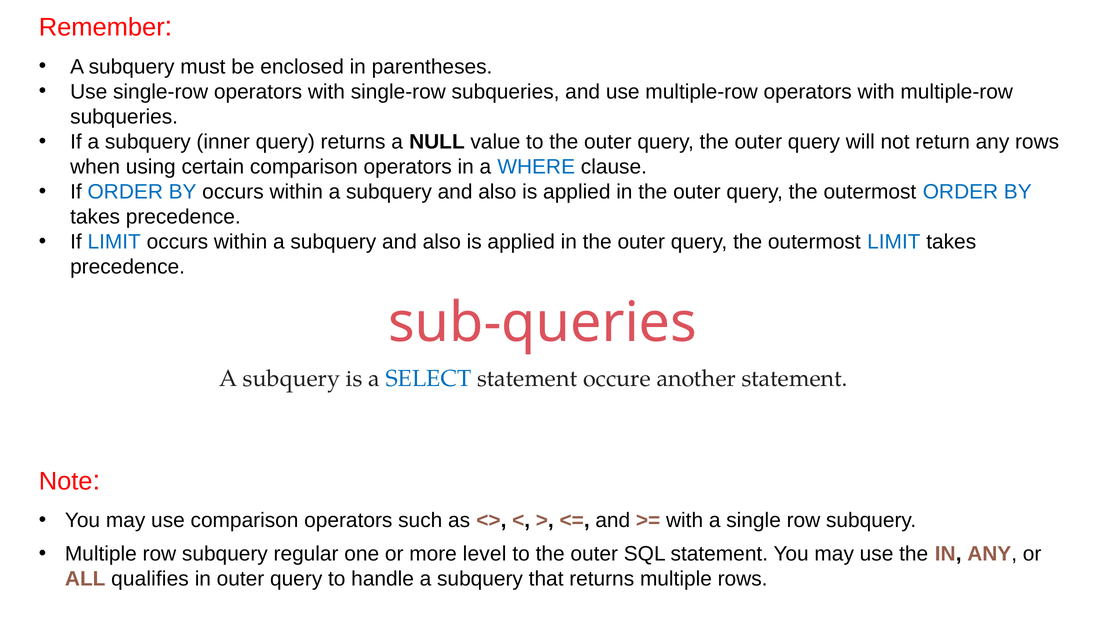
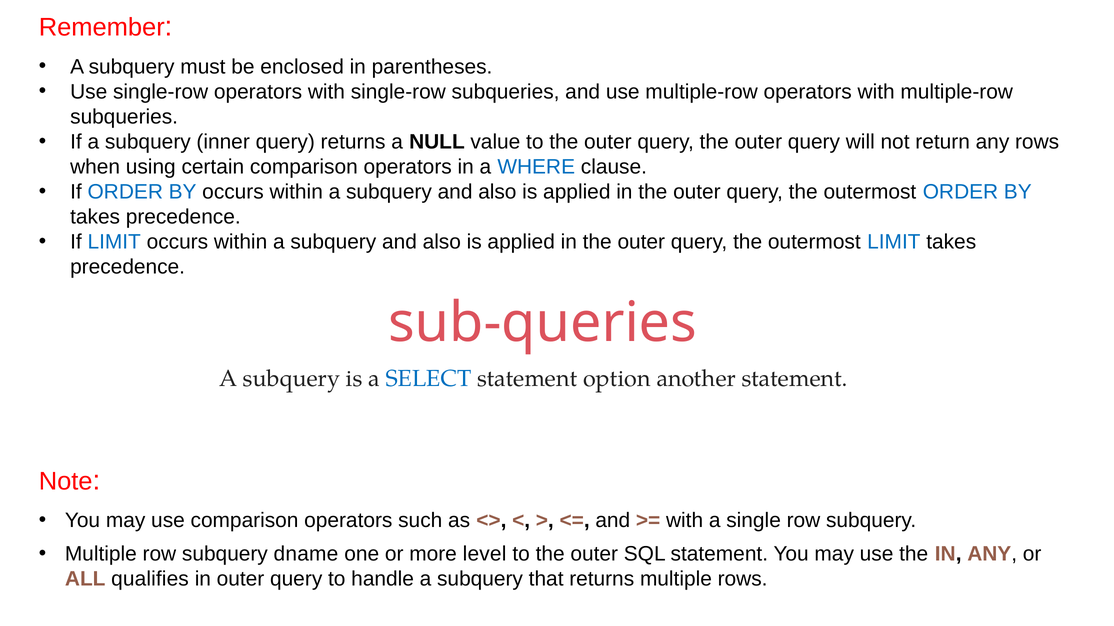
occure: occure -> option (617, 379)
regular: regular -> dname (306, 554)
